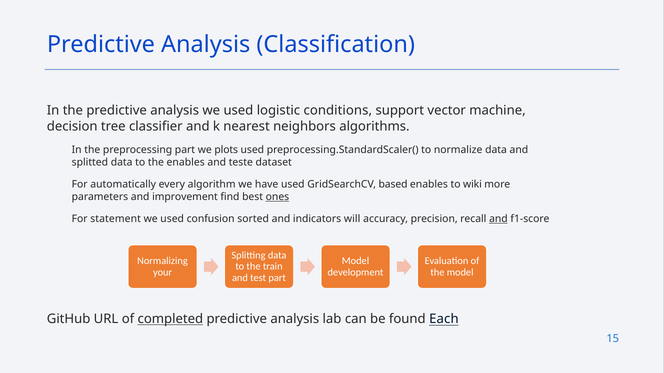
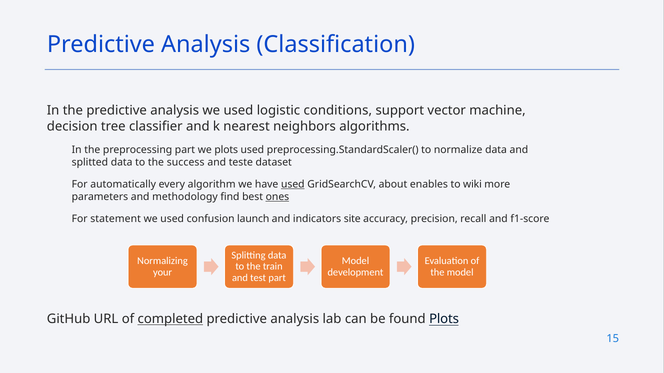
the enables: enables -> success (186, 162)
used underline: none -> present (293, 185)
based: based -> about (393, 185)
improvement: improvement -> methodology (185, 197)
sorted: sorted -> launch (253, 219)
will: will -> site (352, 219)
and underline: present -> none (498, 219)
found Each: Each -> Plots (444, 320)
